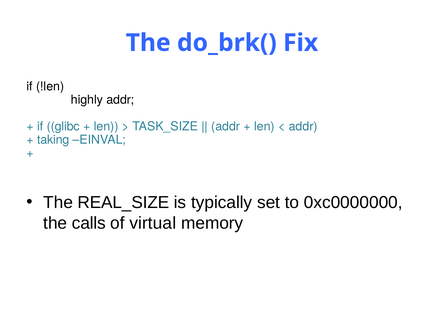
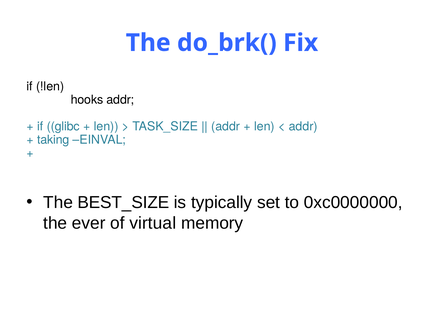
highly: highly -> hooks (87, 100)
REAL_SIZE: REAL_SIZE -> BEST_SIZE (123, 202)
calls: calls -> ever (89, 223)
